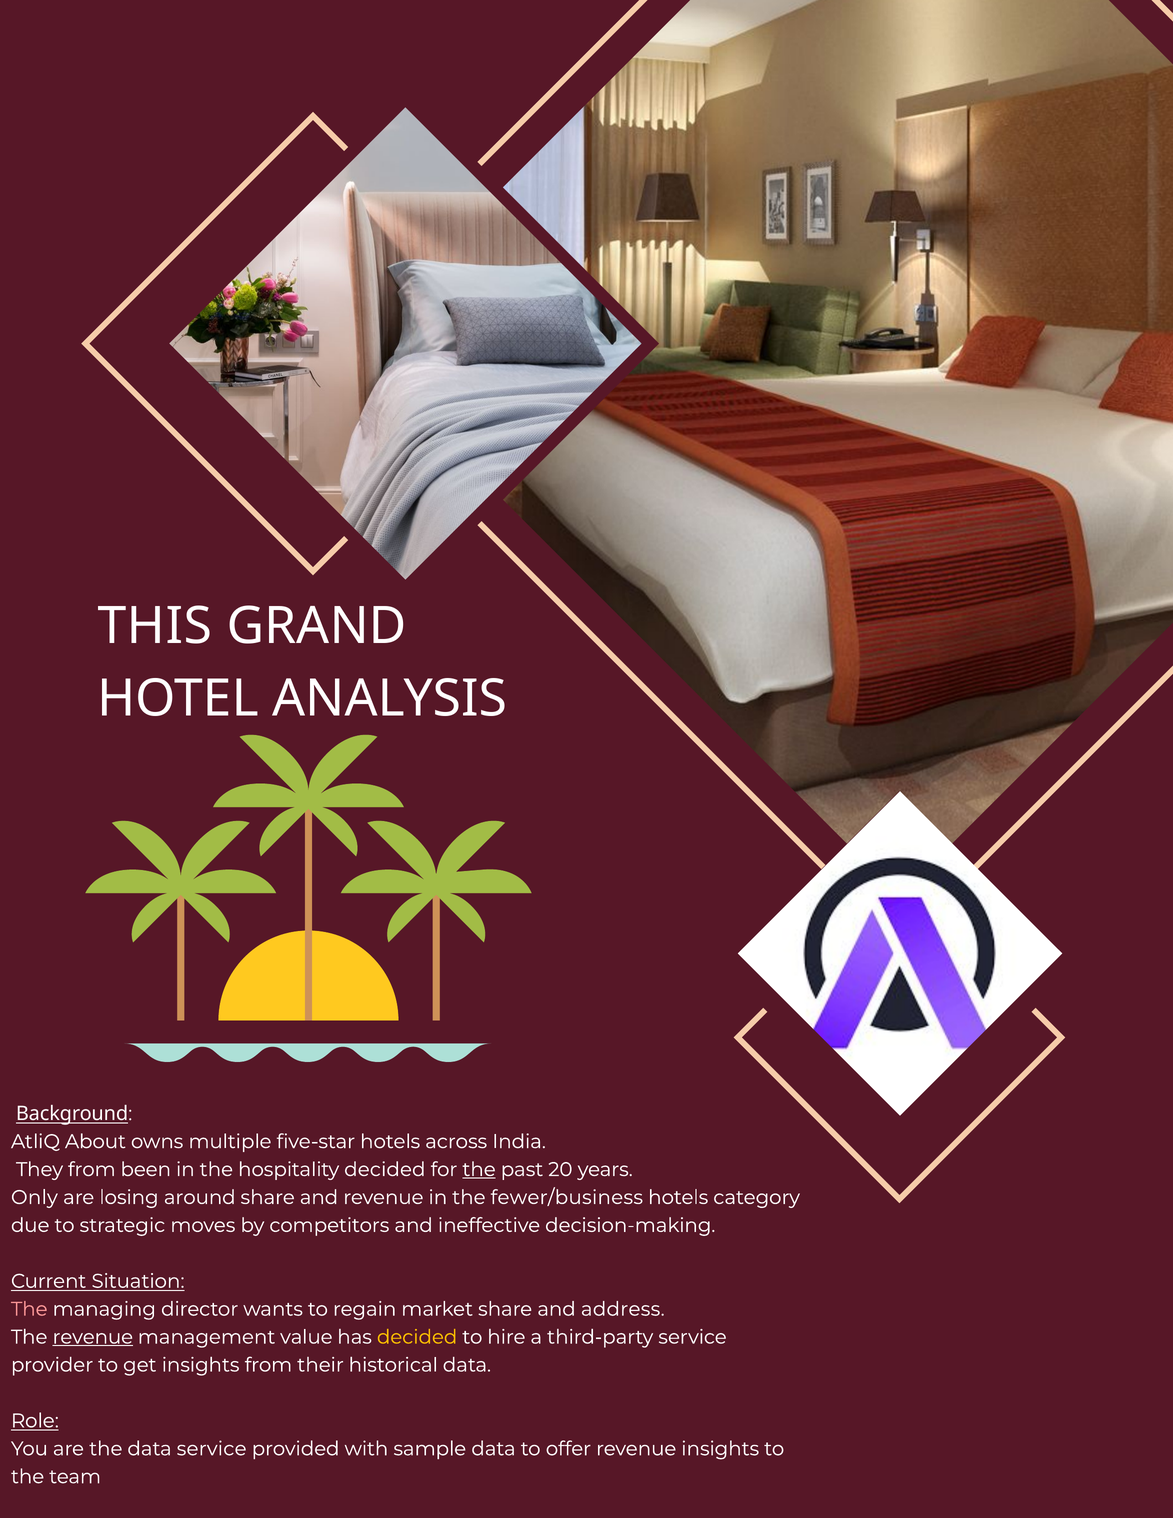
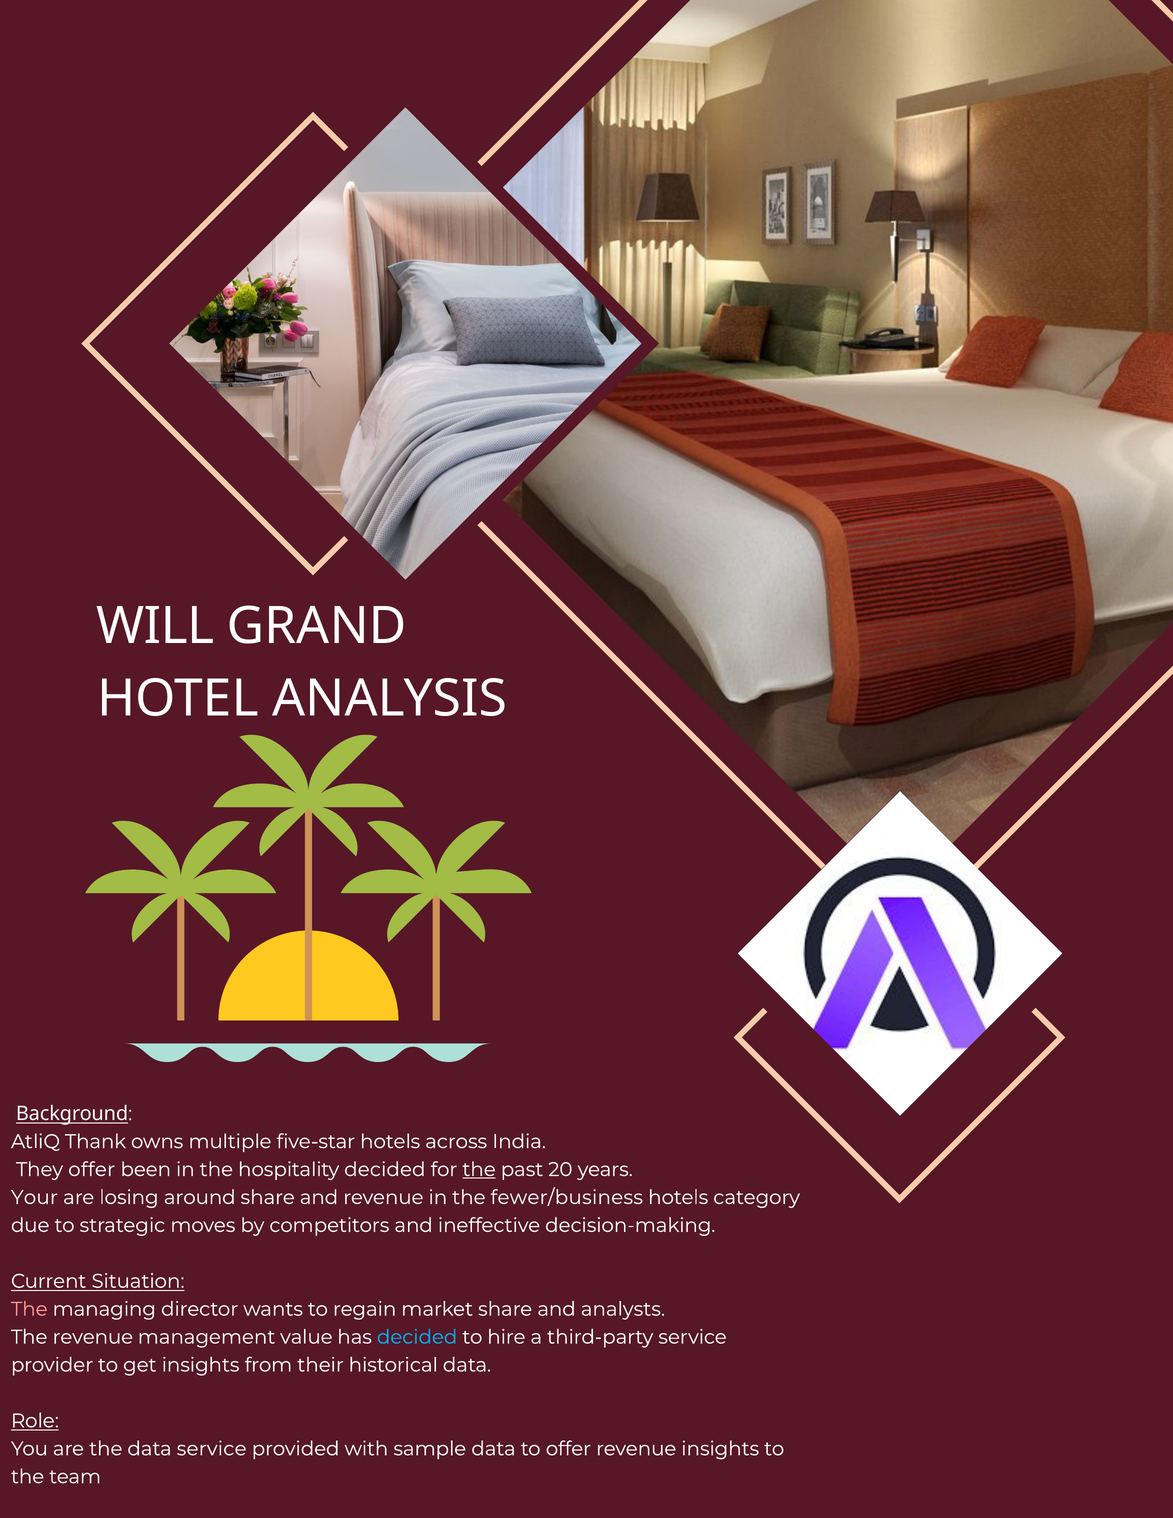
THIS: THIS -> WILL (155, 626)
About: About -> Thank (95, 1142)
They from: from -> offer (92, 1170)
Only: Only -> Your (34, 1197)
address: address -> analysts (623, 1309)
revenue underline: present -> none (93, 1337)
decided colour: yellow -> light blue (417, 1337)
